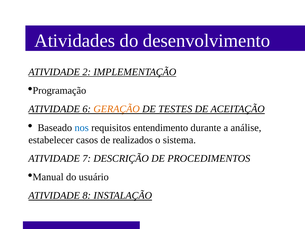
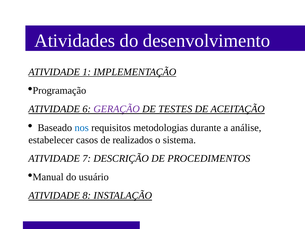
2: 2 -> 1 (87, 72)
GERAÇÃO colour: orange -> purple (117, 109)
entendimento: entendimento -> metodologias (161, 128)
